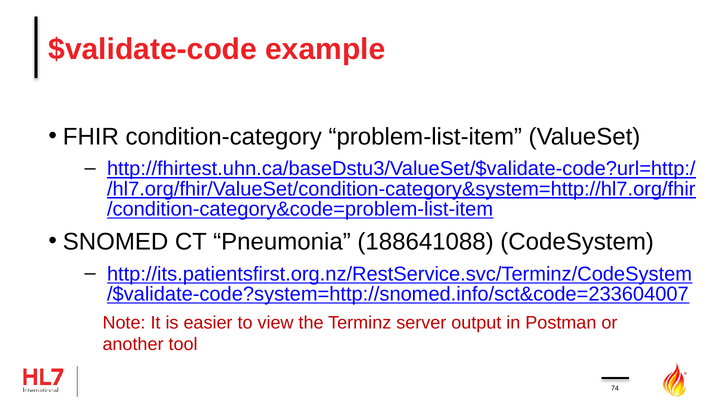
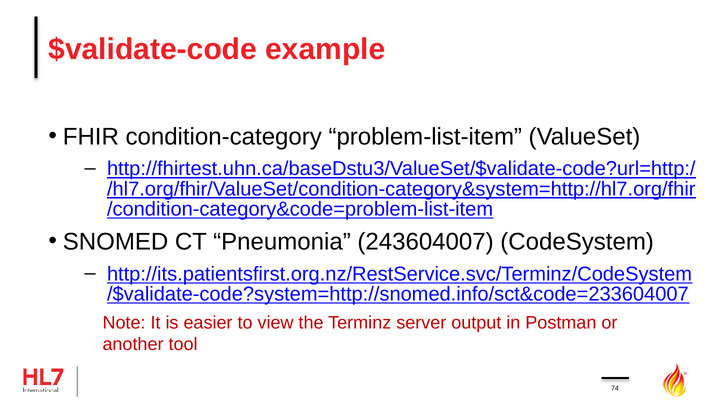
188641088: 188641088 -> 243604007 (426, 242)
